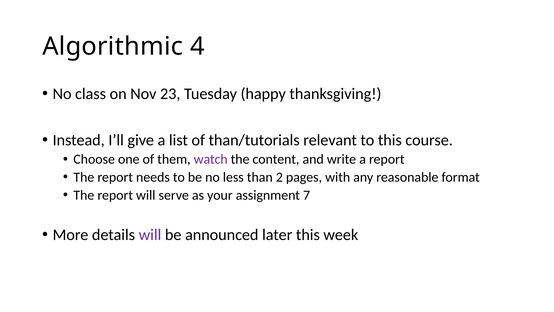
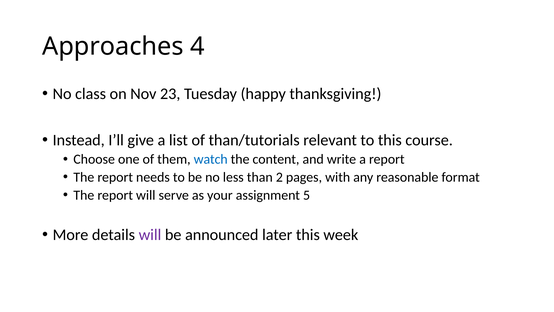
Algorithmic: Algorithmic -> Approaches (113, 47)
watch colour: purple -> blue (211, 159)
7: 7 -> 5 (307, 195)
